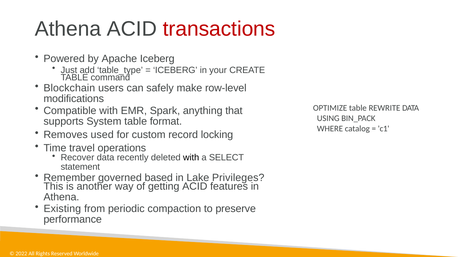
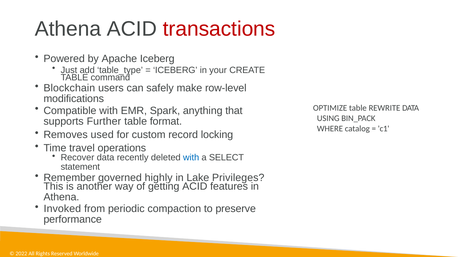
System: System -> Further (104, 122)
with colour: black -> blue (191, 158)
based: based -> highly (159, 178)
Existing: Existing -> Invoked (62, 209)
